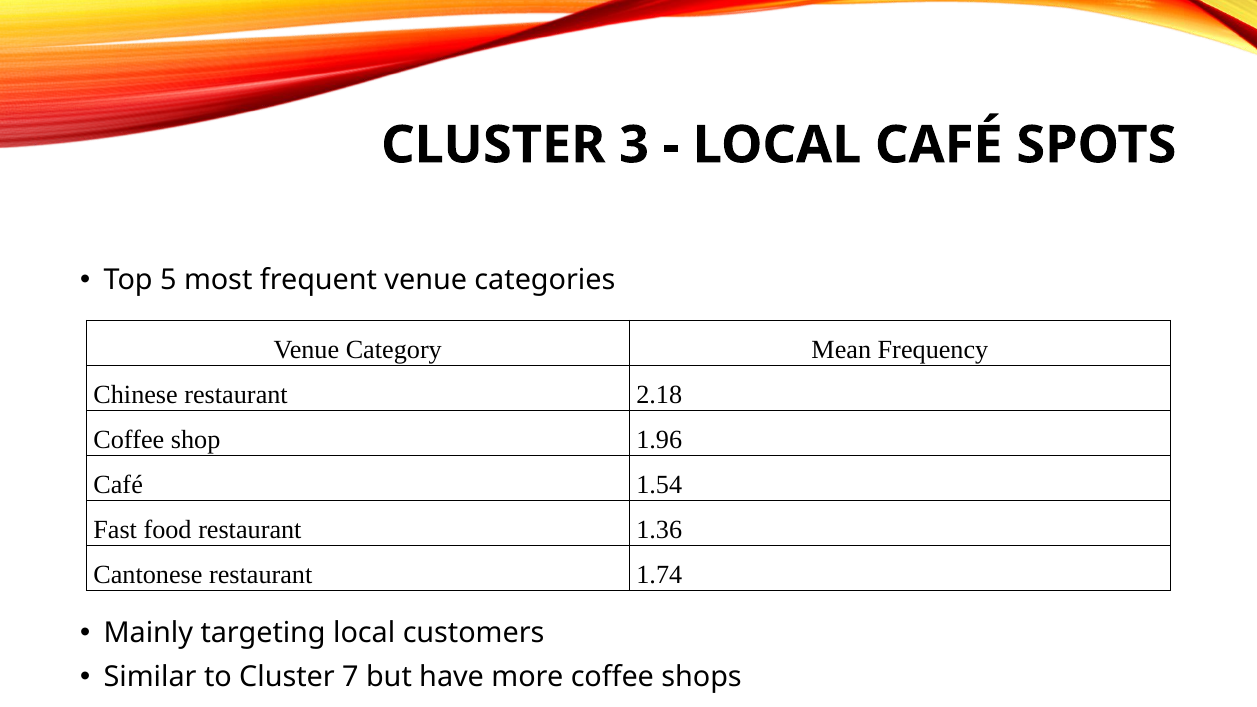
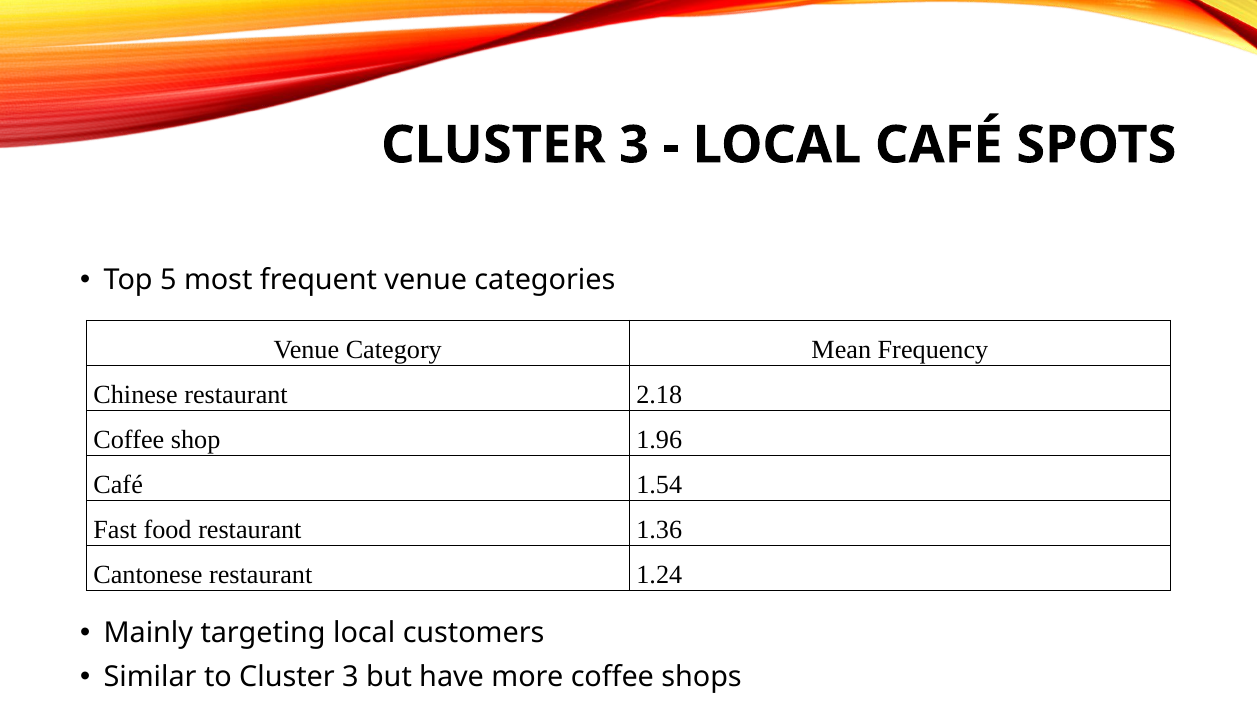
1.74: 1.74 -> 1.24 (659, 575)
to Cluster 7: 7 -> 3 (350, 677)
